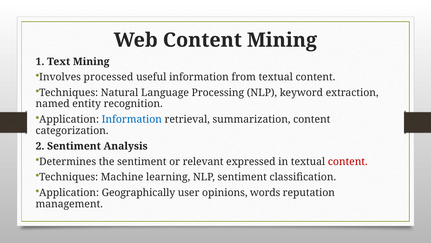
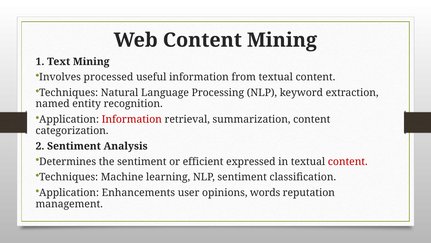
Information colour: blue -> red (132, 119)
relevant: relevant -> efficient (203, 161)
Geographically: Geographically -> Enhancements (138, 192)
